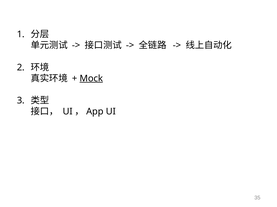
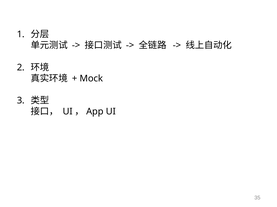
Mock underline: present -> none (91, 79)
